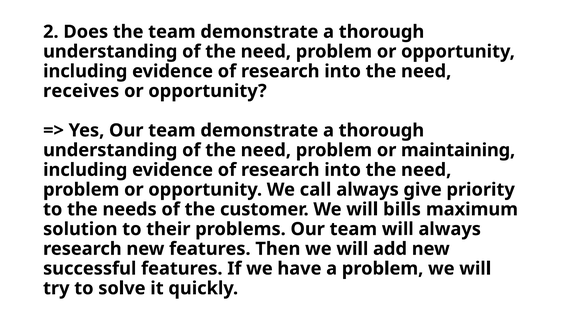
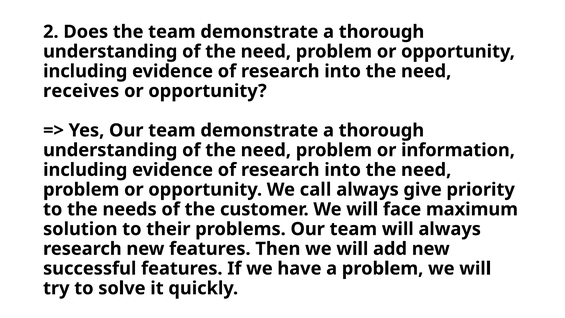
maintaining: maintaining -> information (458, 150)
bills: bills -> face (402, 209)
